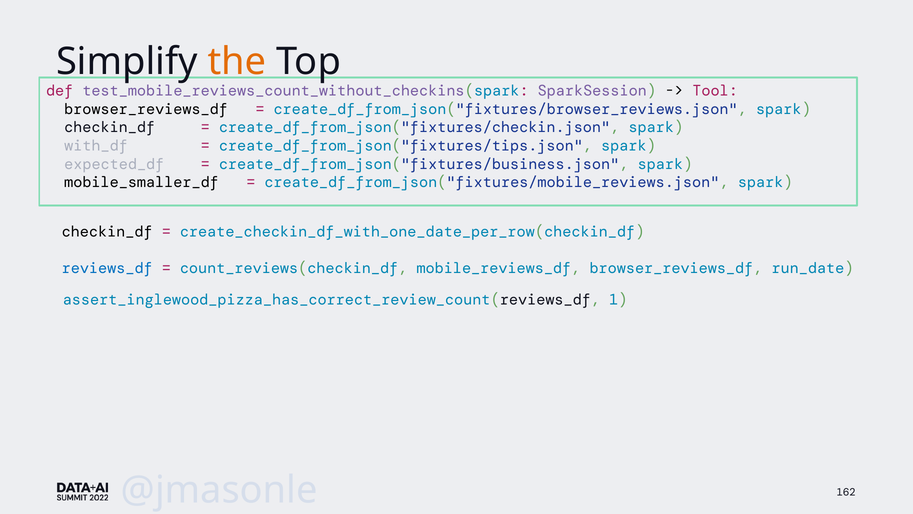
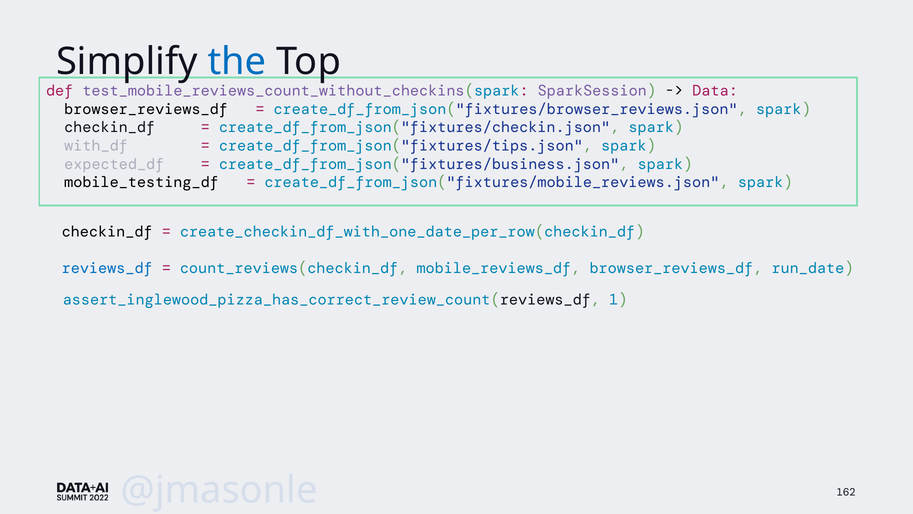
the colour: orange -> blue (237, 62)
Tool: Tool -> Data (715, 91)
mobile_smaller_df: mobile_smaller_df -> mobile_testing_df (142, 182)
